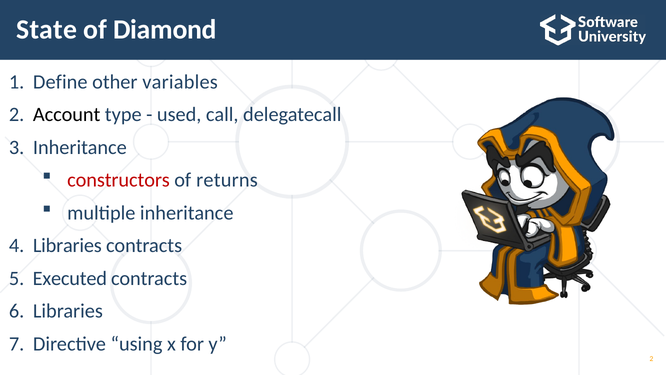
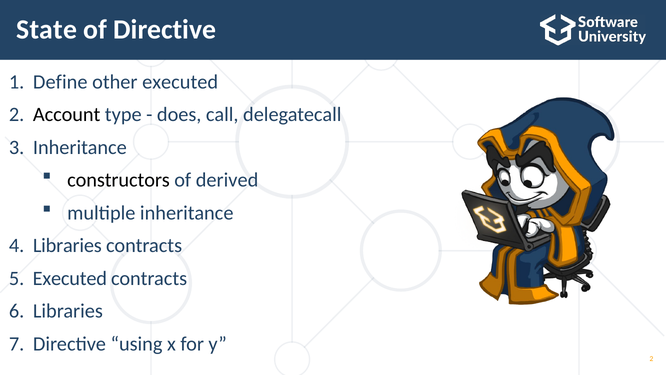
of Diamond: Diamond -> Directive (165, 29)
other variables: variables -> executed (180, 82)
used: used -> does (179, 114)
constructors colour: red -> black (119, 180)
returns: returns -> derived (227, 180)
